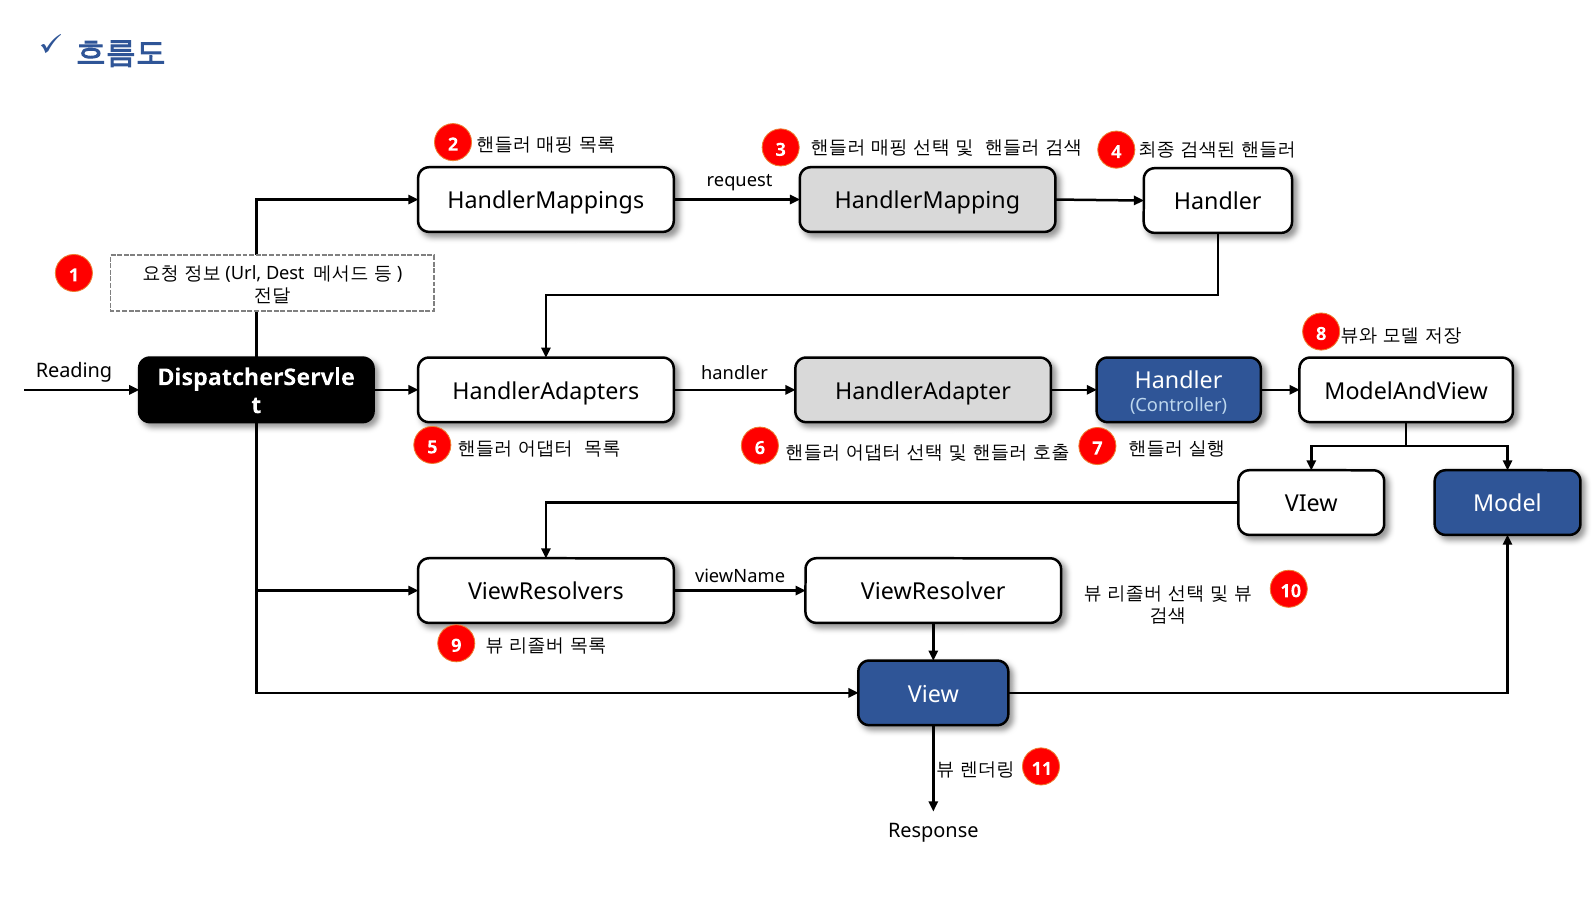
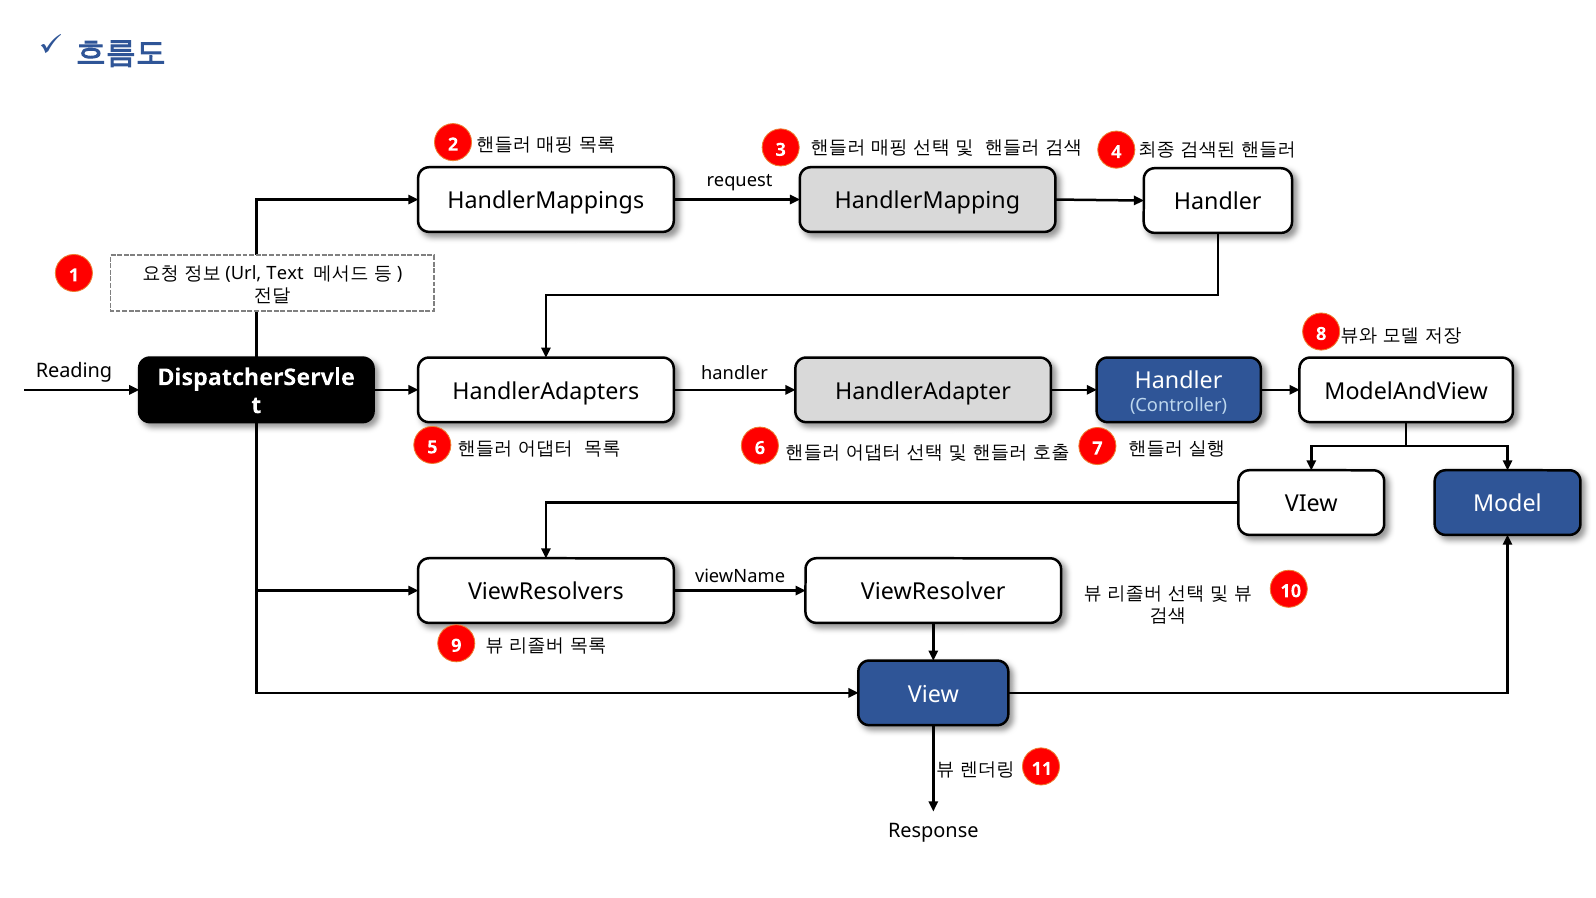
Dest: Dest -> Text (285, 273)
